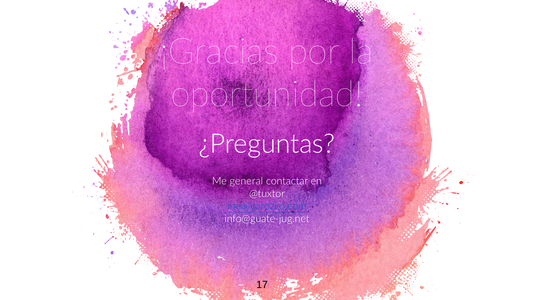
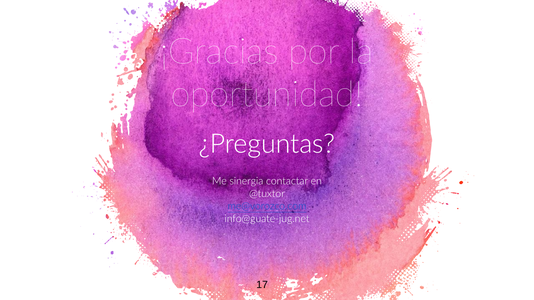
general: general -> sinergia (246, 181)
